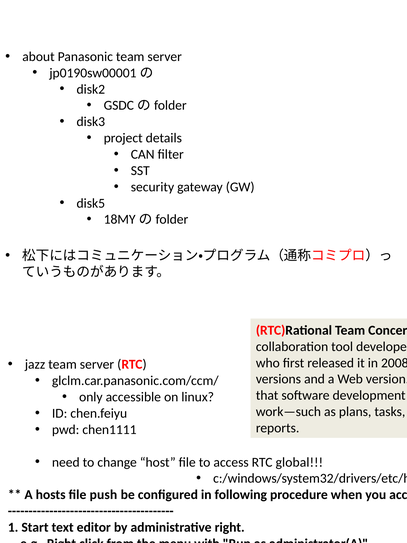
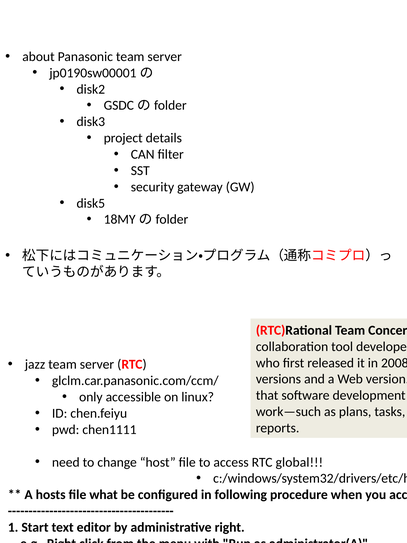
push: push -> what (104, 494)
